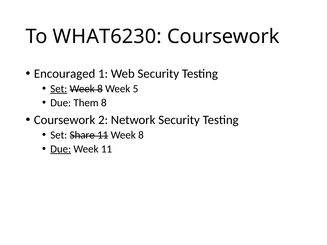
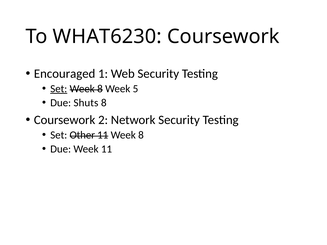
Them: Them -> Shuts (86, 103)
Share: Share -> Other (82, 135)
Due underline: present -> none (61, 149)
